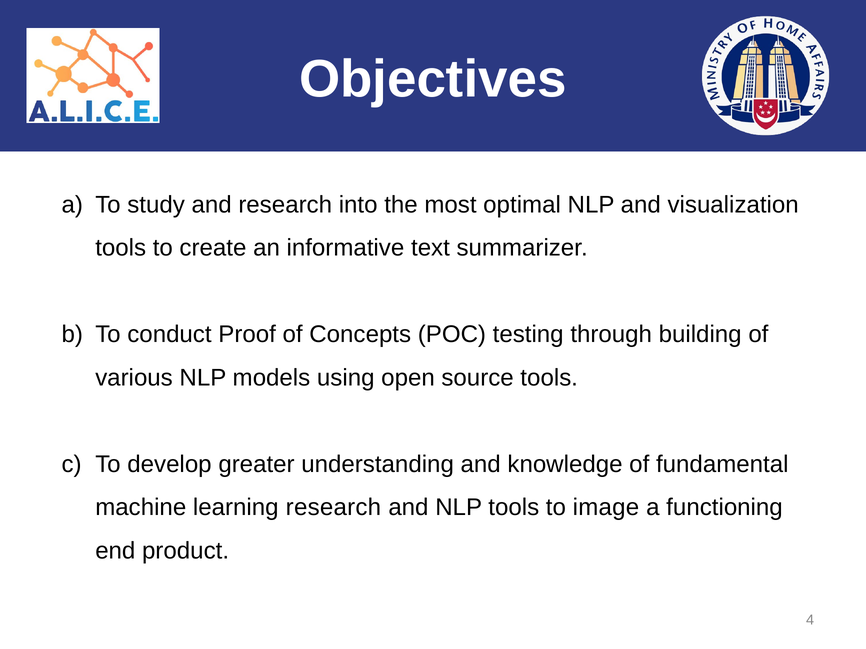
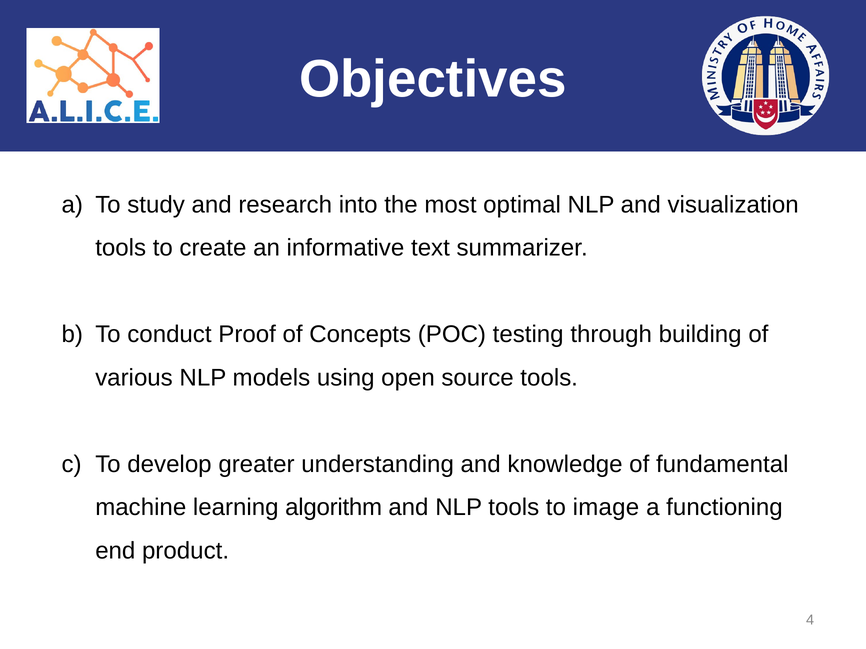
learning research: research -> algorithm (334, 508)
